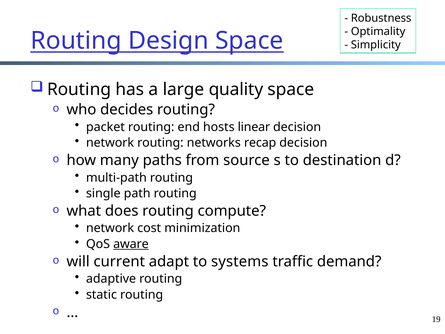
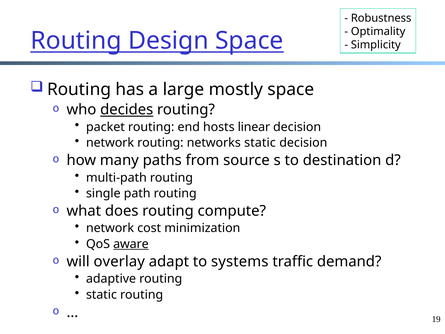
quality: quality -> mostly (236, 89)
decides underline: none -> present (127, 110)
networks recap: recap -> static (260, 143)
current: current -> overlay (119, 262)
